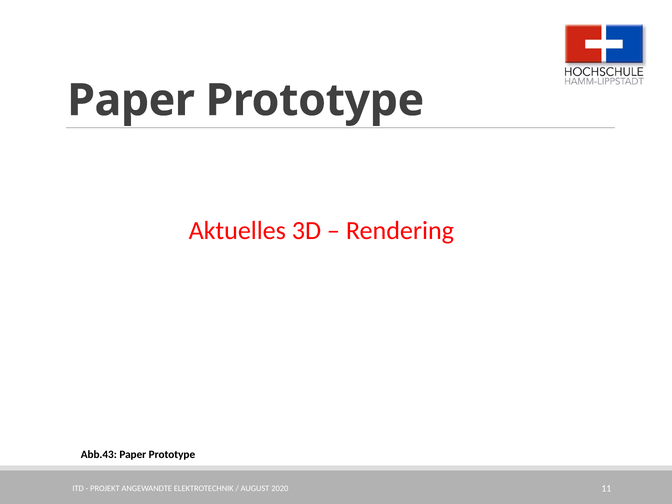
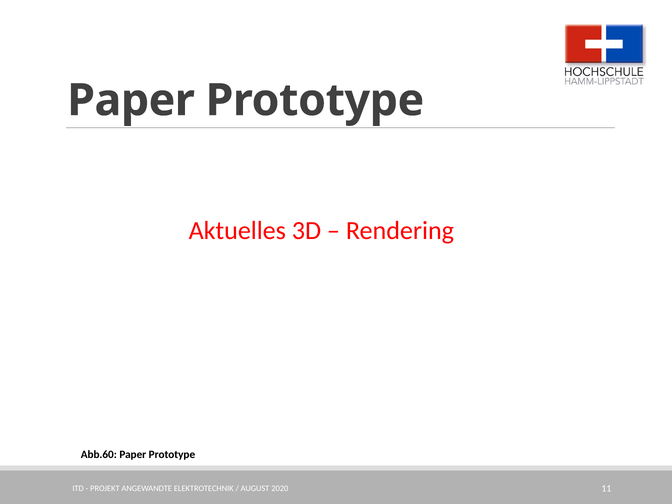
Abb.43: Abb.43 -> Abb.60 (99, 455)
